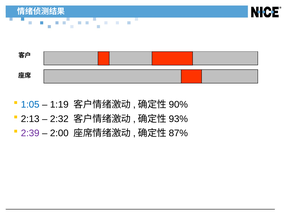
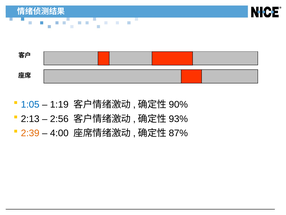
2:32: 2:32 -> 2:56 (59, 119)
2:39 colour: purple -> orange (30, 133)
2:00: 2:00 -> 4:00 (59, 133)
